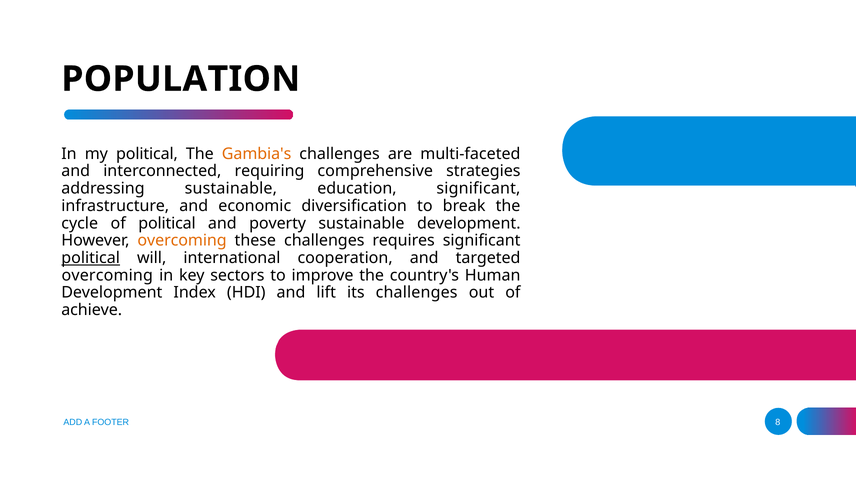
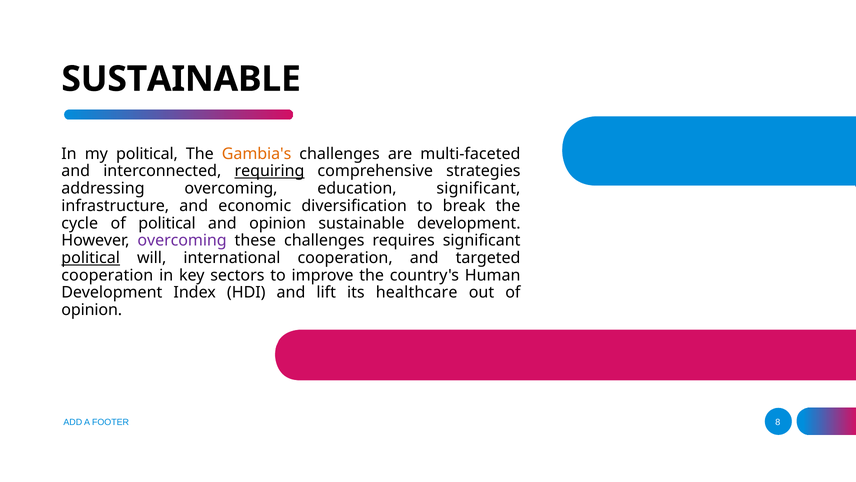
POPULATION: POPULATION -> SUSTAINABLE (181, 79)
requiring underline: none -> present (269, 171)
addressing sustainable: sustainable -> overcoming (231, 188)
and poverty: poverty -> opinion (278, 223)
overcoming colour: orange -> purple (182, 240)
overcoming: overcoming -> cooperation (107, 275)
its challenges: challenges -> healthcare (417, 292)
achieve: achieve -> opinion (92, 310)
